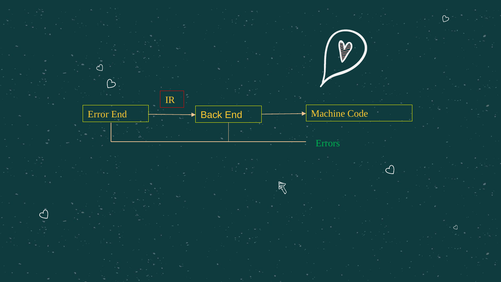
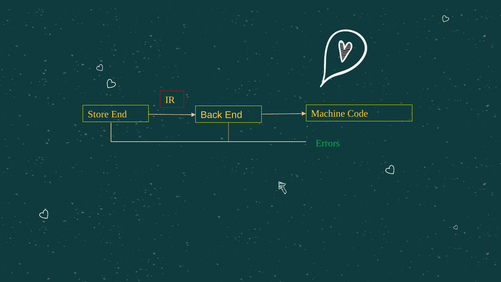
Error: Error -> Store (98, 114)
